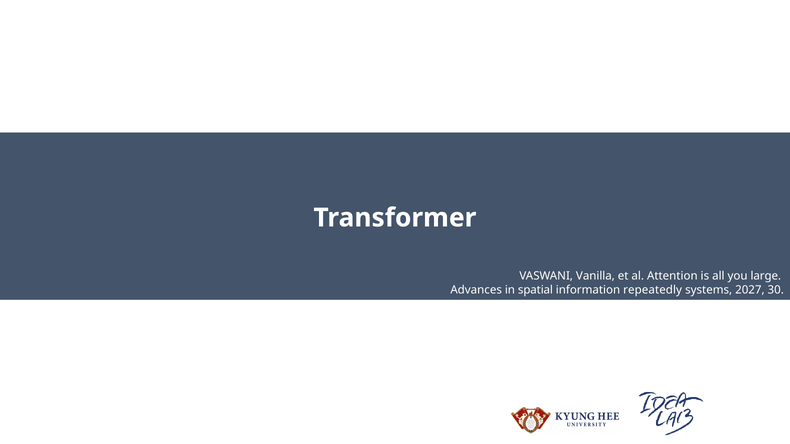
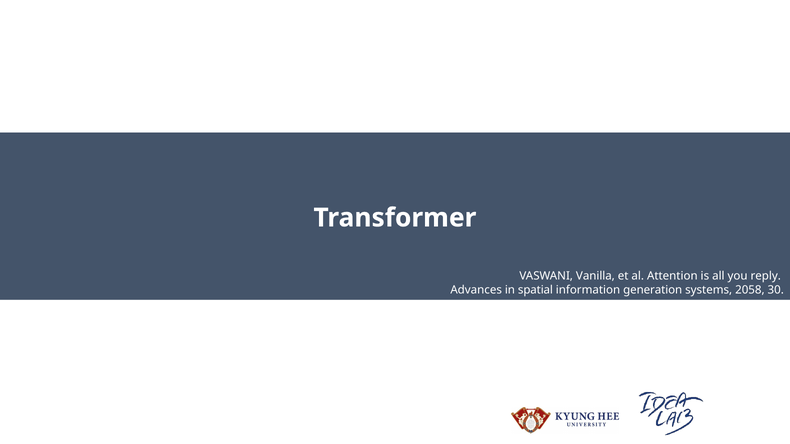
large: large -> reply (766, 276)
repeatedly: repeatedly -> generation (653, 290)
2027: 2027 -> 2058 (750, 290)
